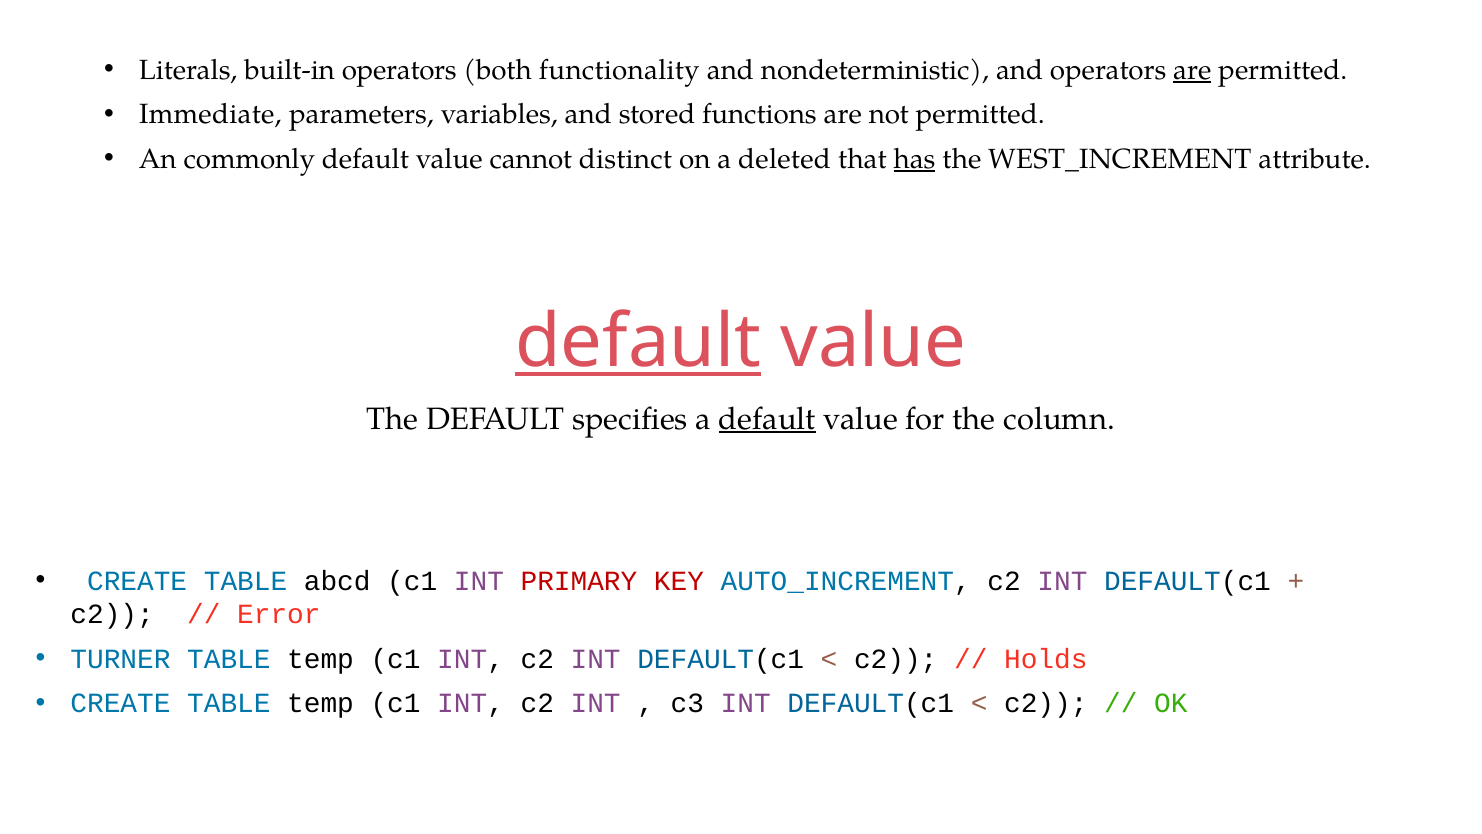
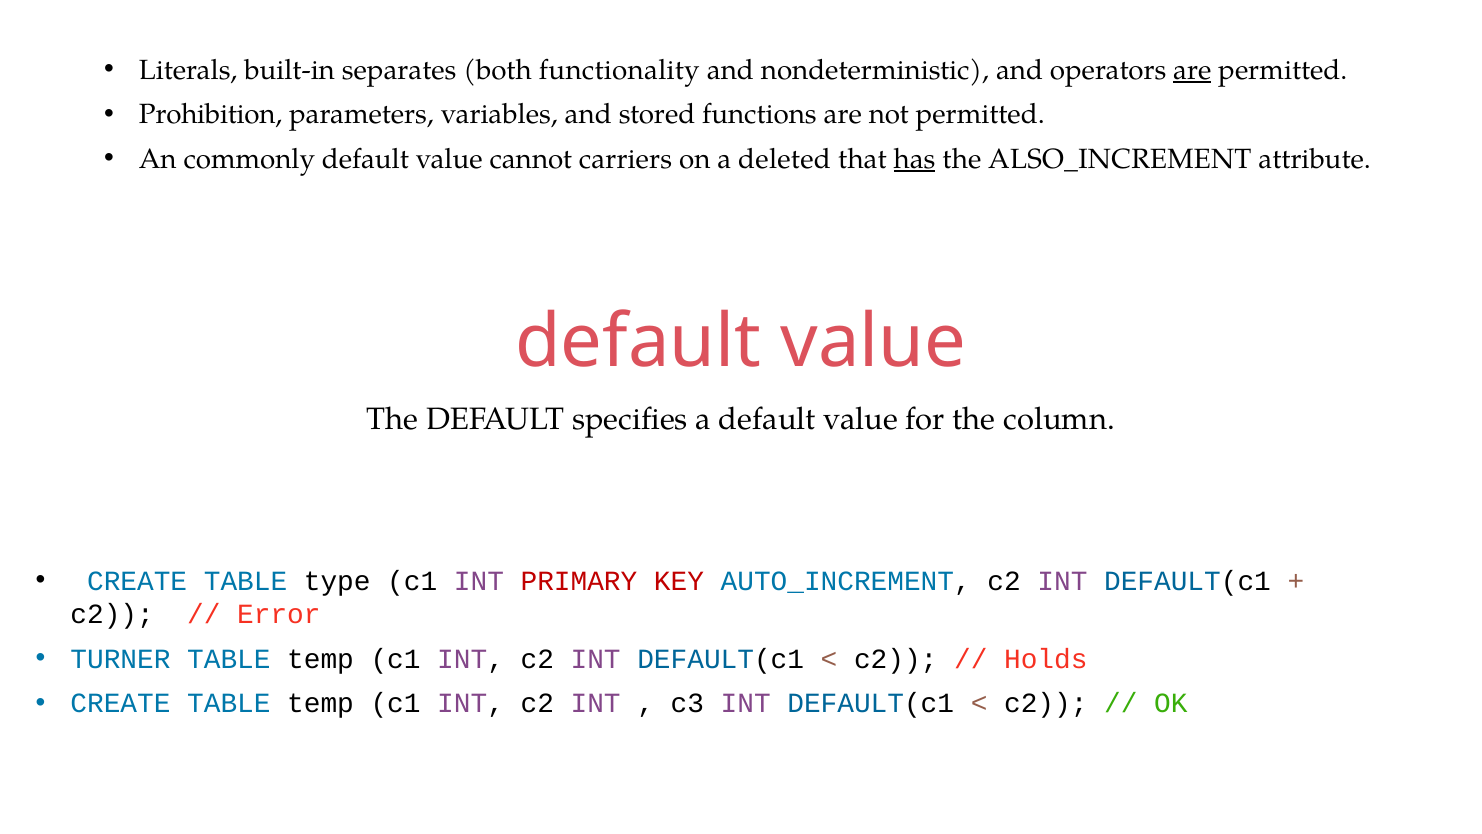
built-in operators: operators -> separates (399, 70)
Immediate: Immediate -> Prohibition (211, 114)
distinct: distinct -> carriers (625, 159)
WEST_INCREMENT: WEST_INCREMENT -> ALSO_INCREMENT (1120, 159)
default underline: present -> none (638, 342)
default underline: present -> none (767, 419)
abcd: abcd -> type (337, 581)
